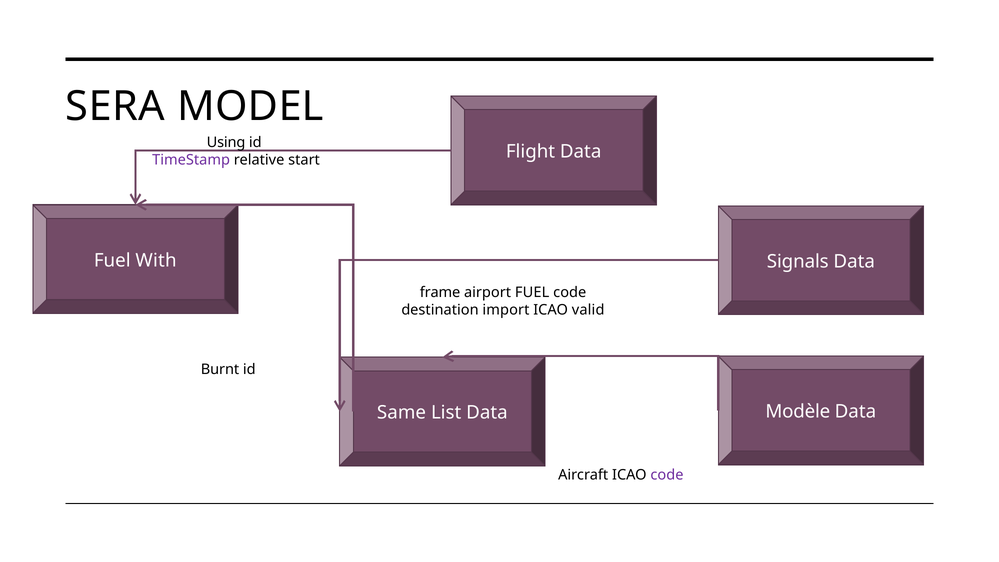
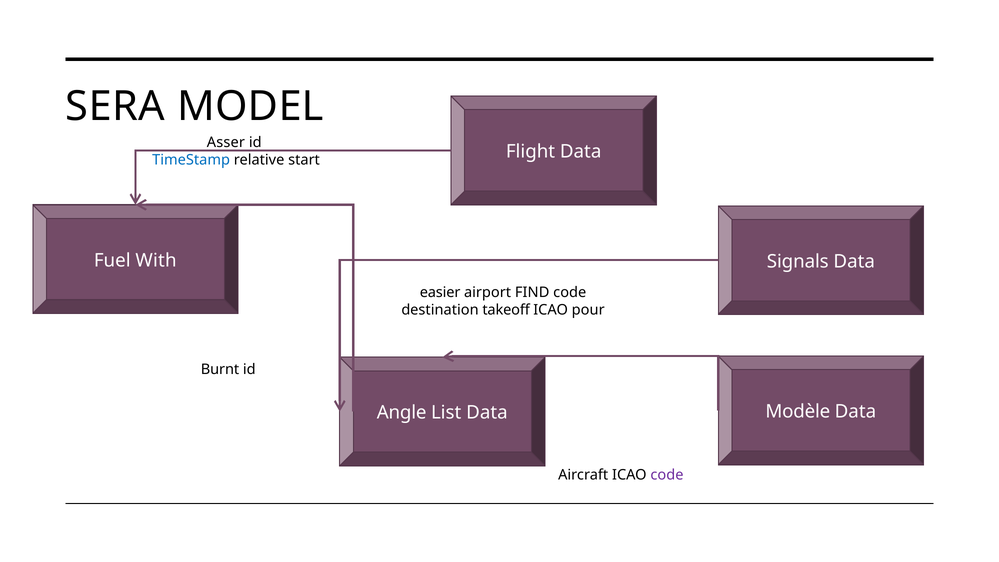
Using: Using -> Asser (226, 142)
TimeStamp colour: purple -> blue (191, 160)
frame: frame -> easier (440, 293)
airport FUEL: FUEL -> FIND (532, 293)
import: import -> takeoff (506, 310)
valid: valid -> pour (588, 310)
Same: Same -> Angle (402, 413)
